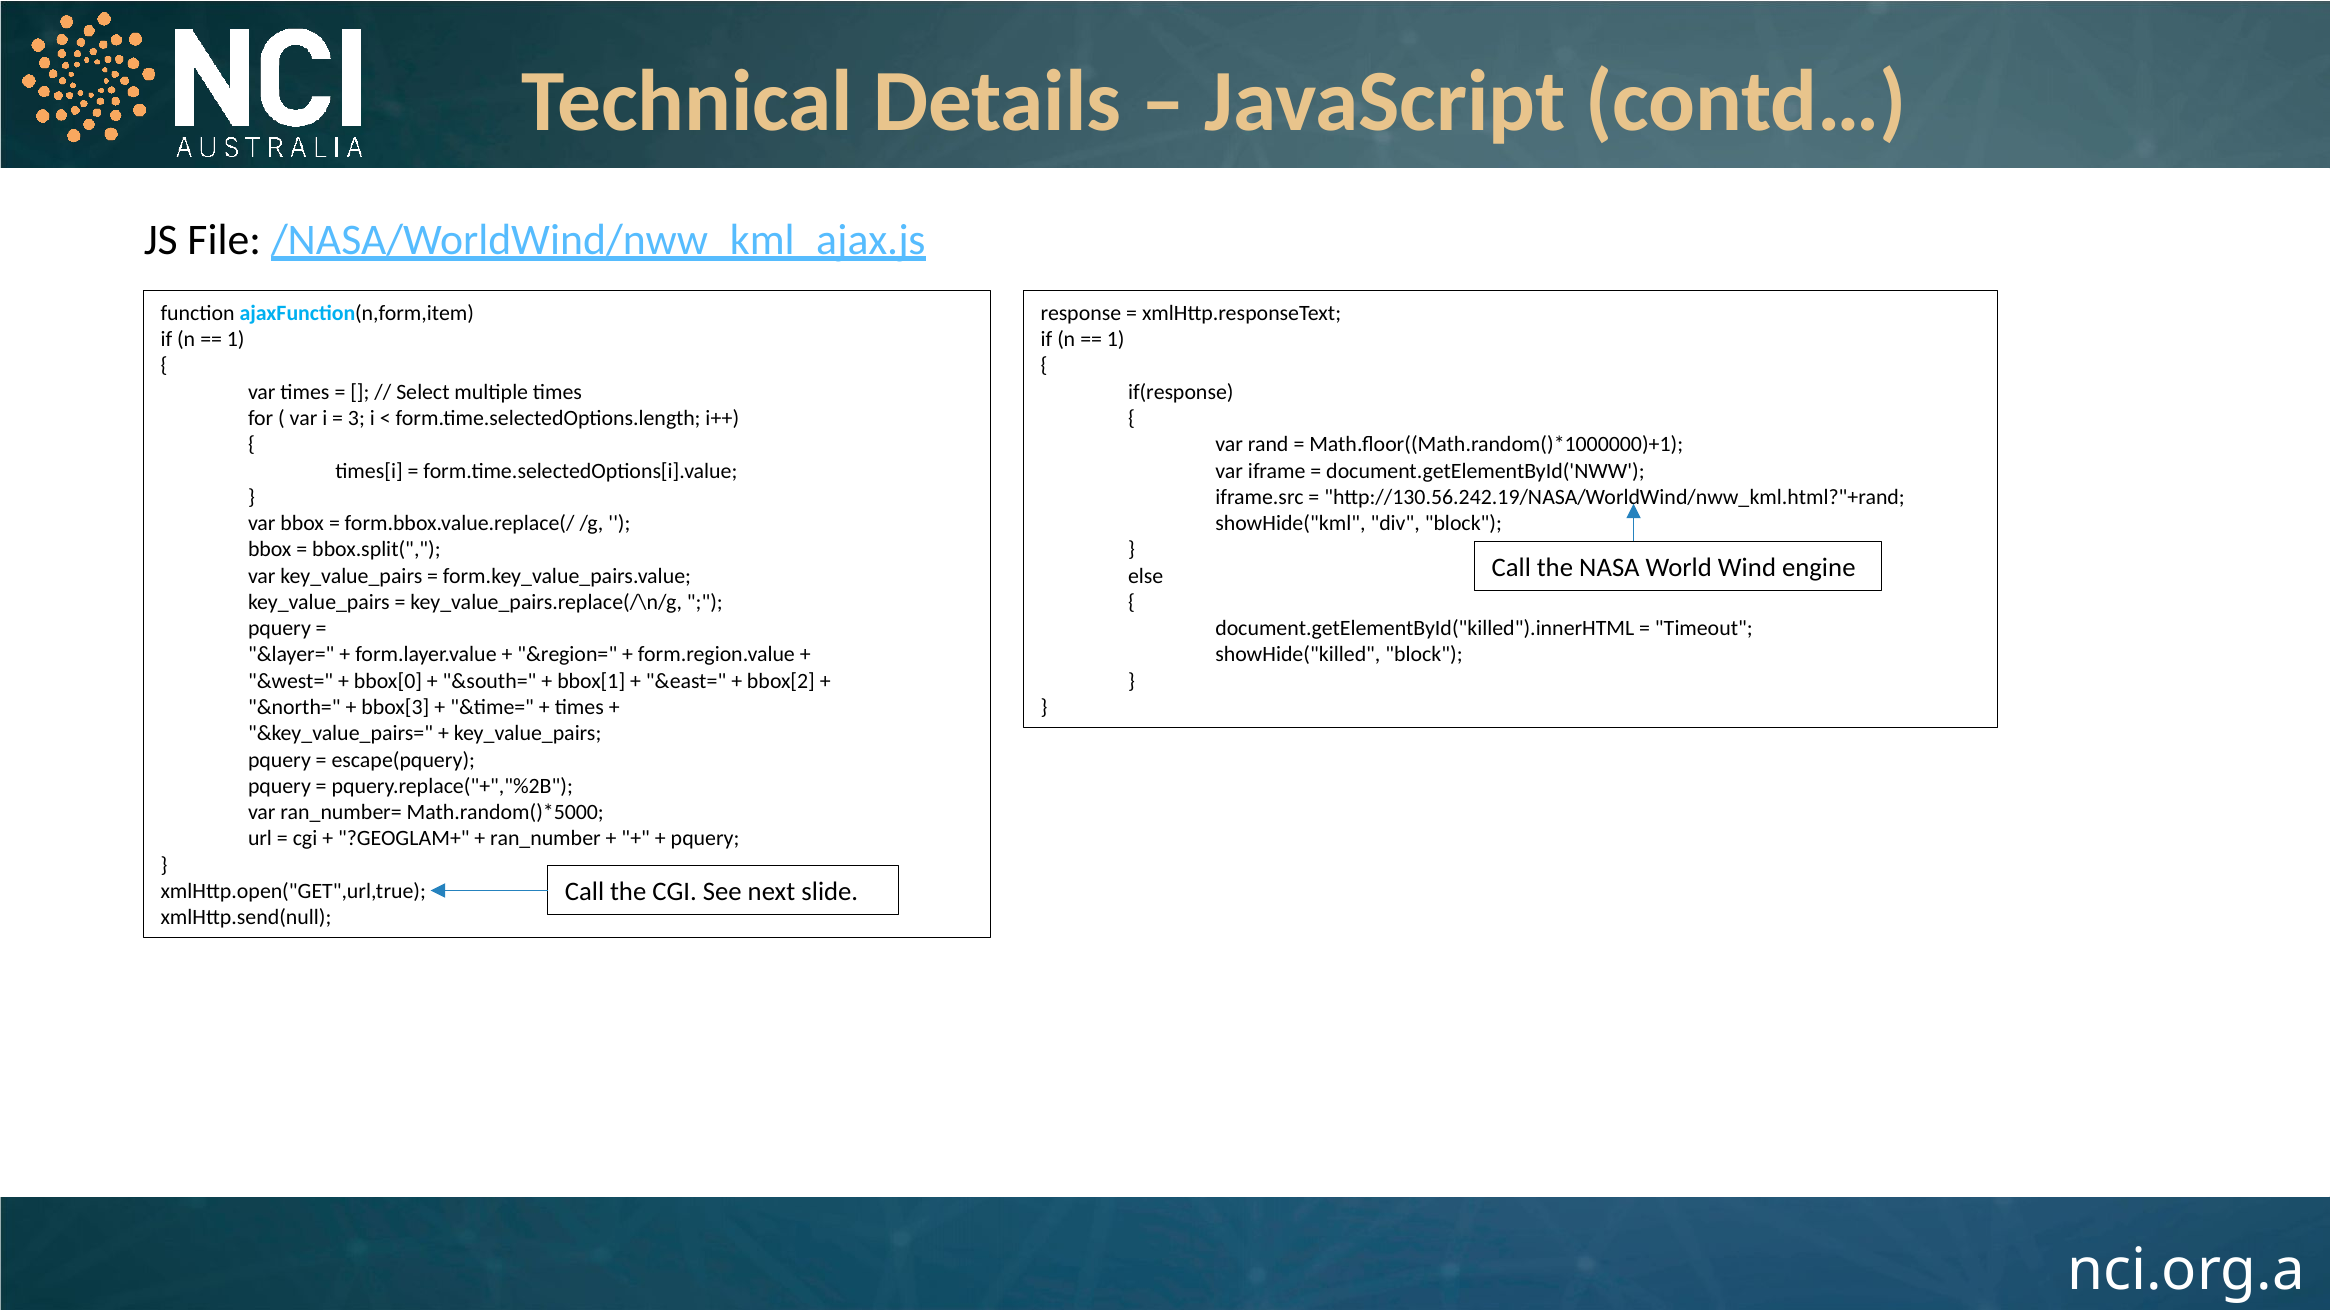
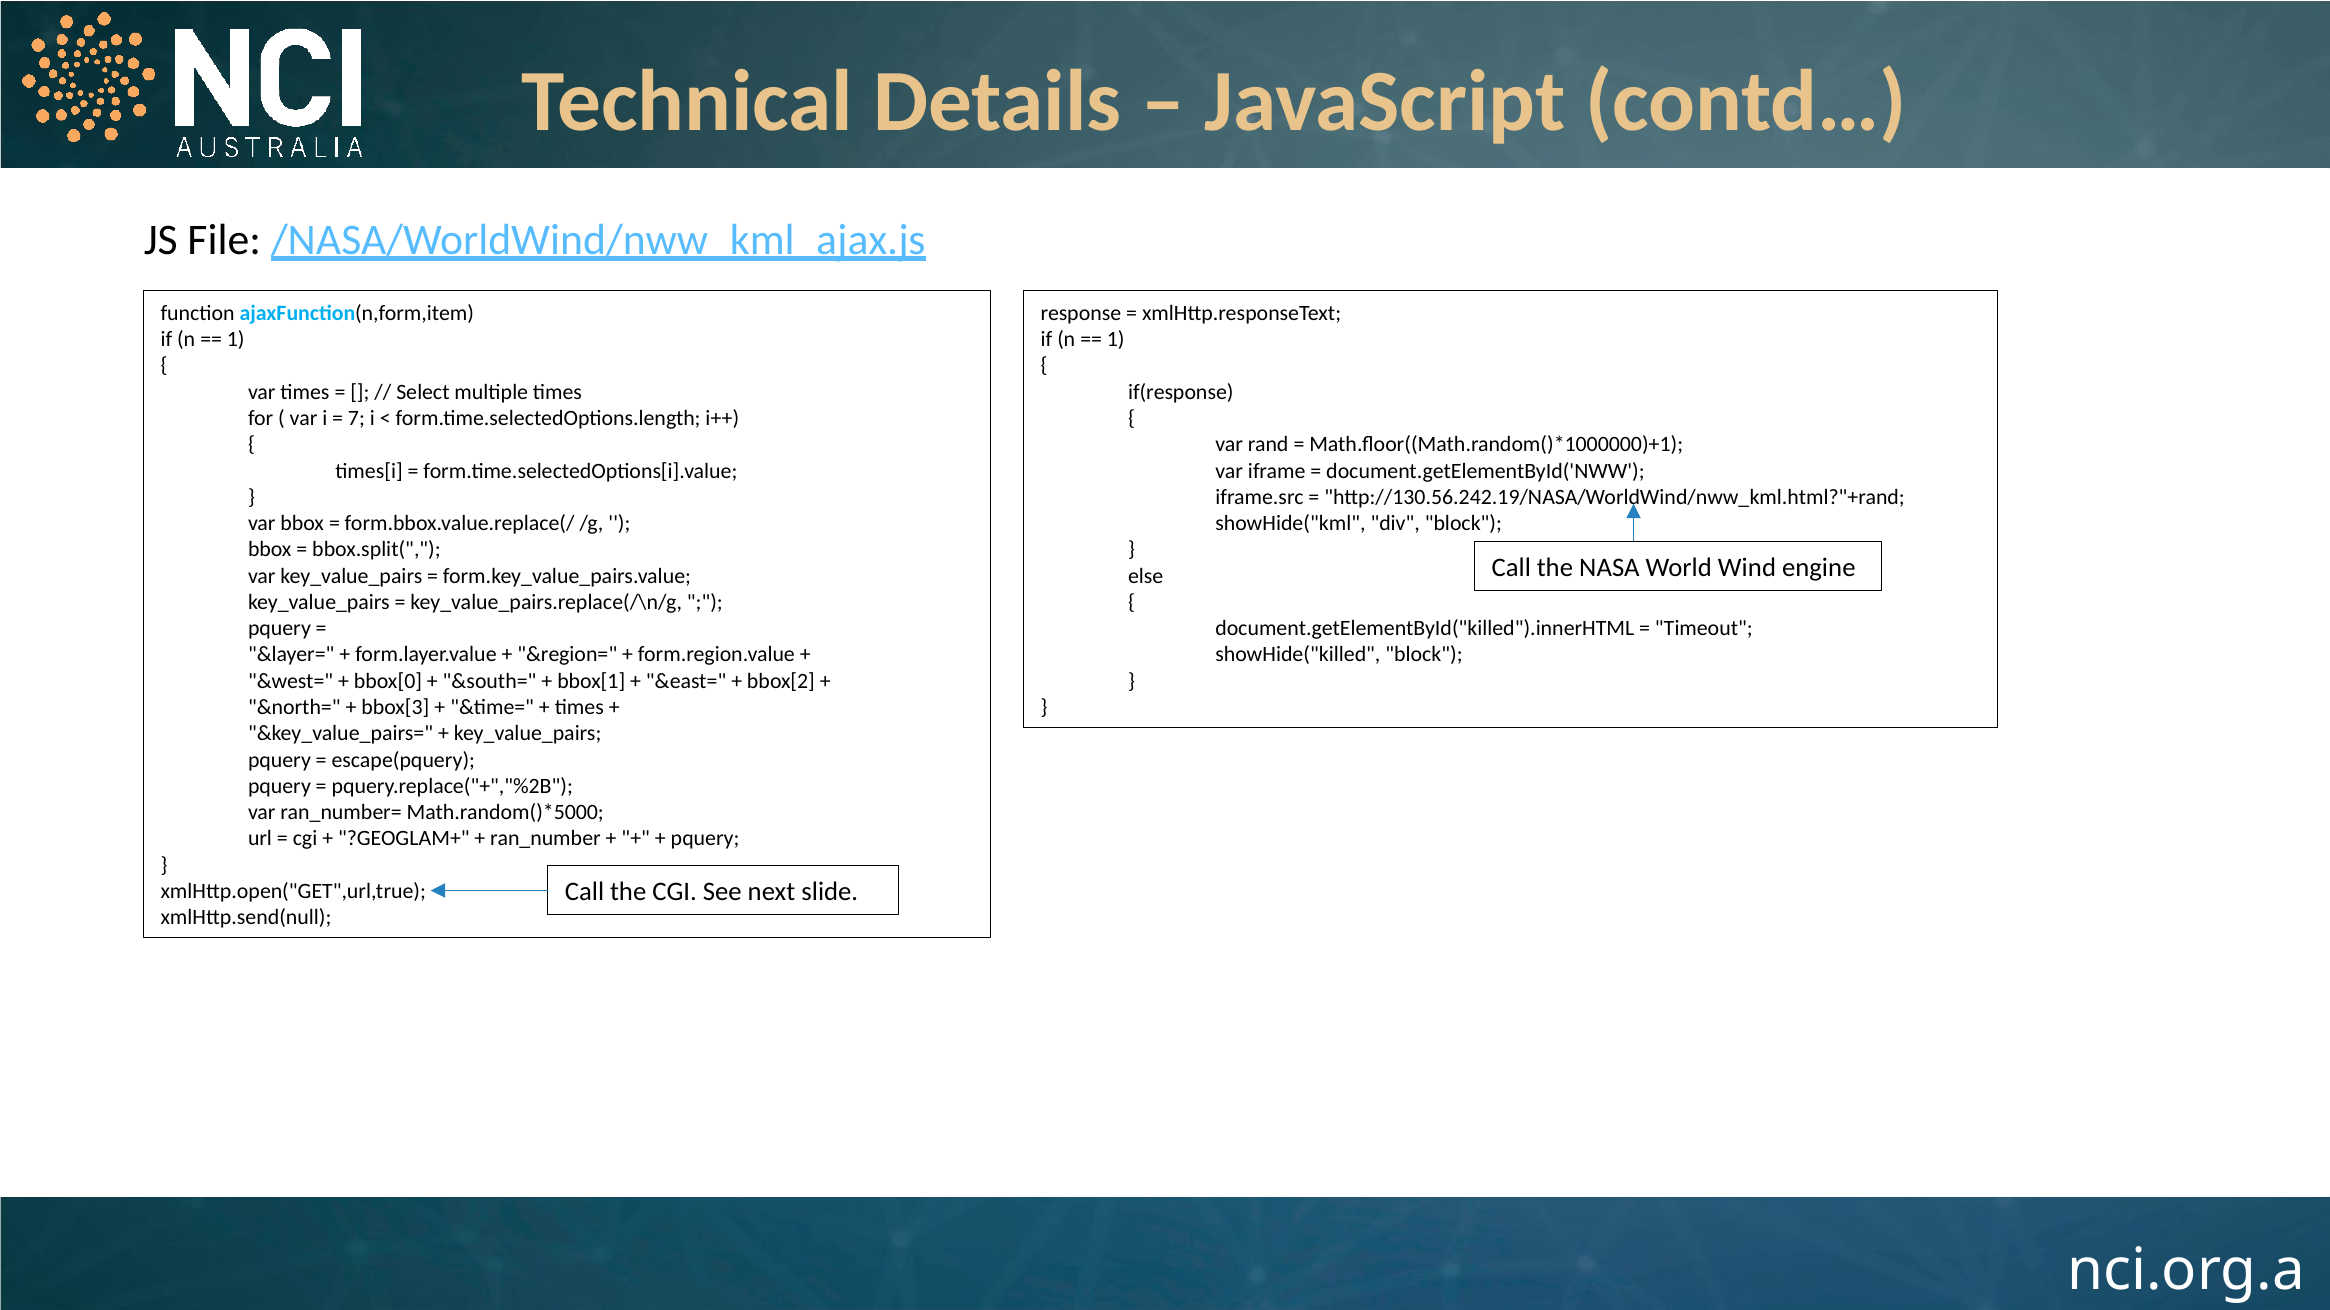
3: 3 -> 7 (356, 419)
